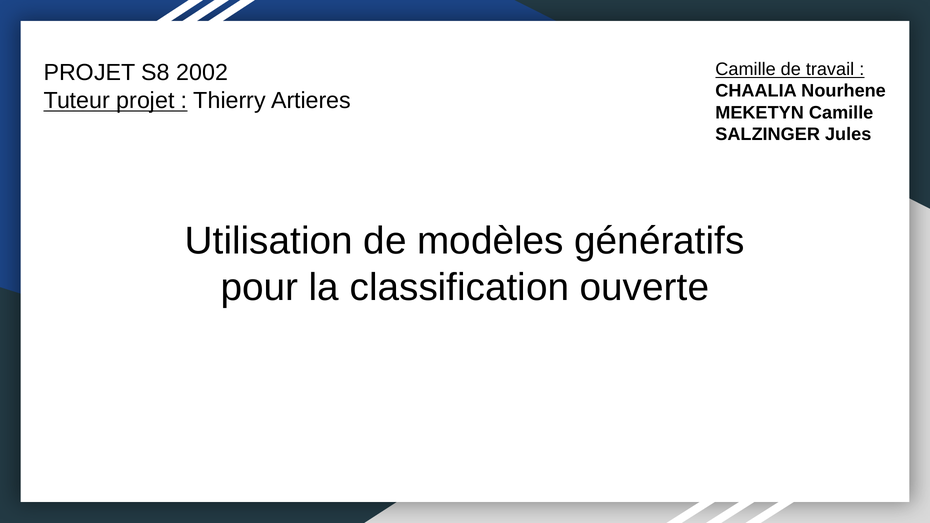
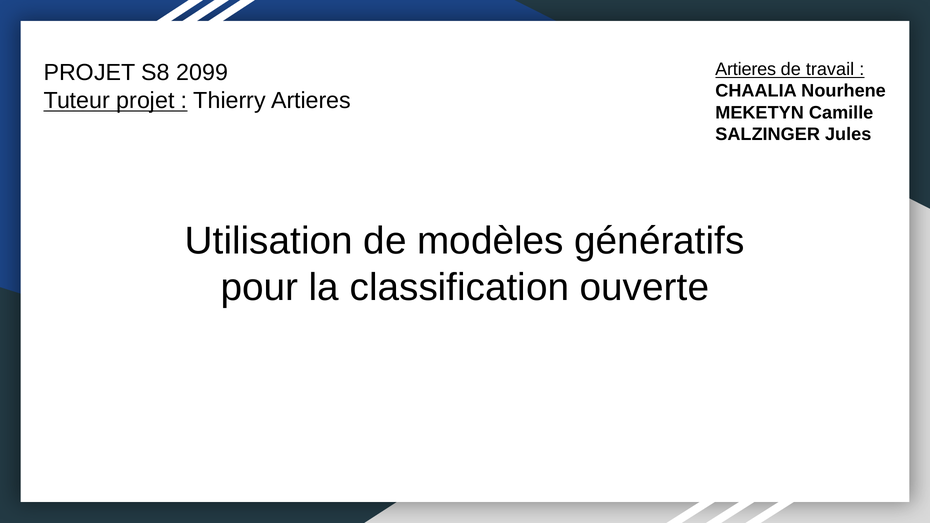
Camille: Camille -> Artieres (746, 69)
2002: 2002 -> 2099 (202, 73)
